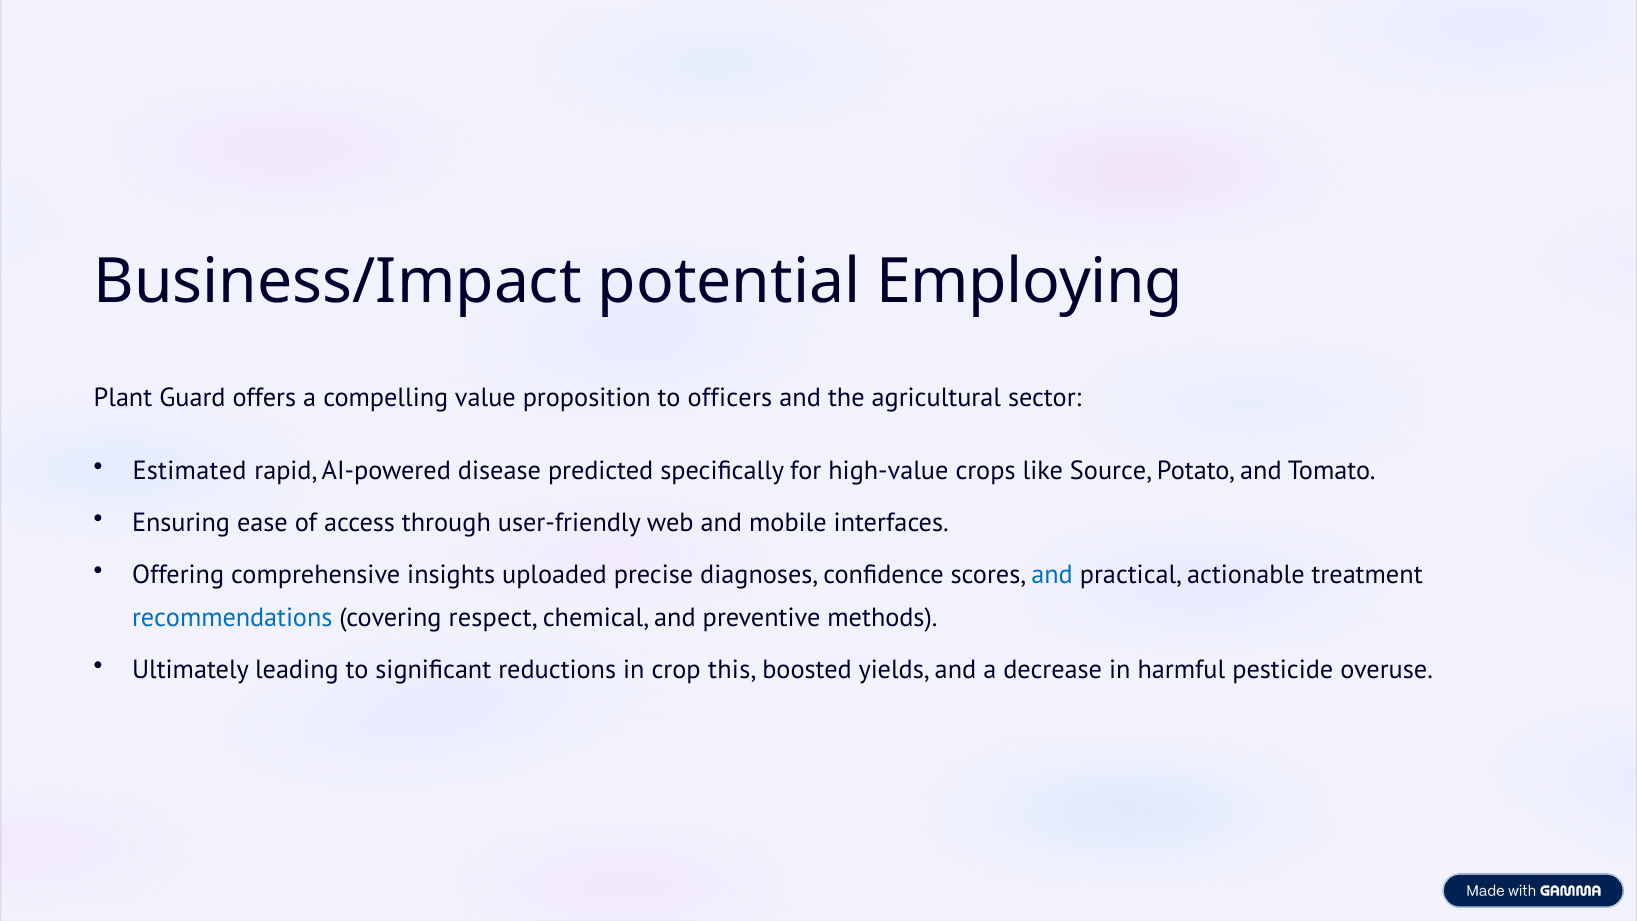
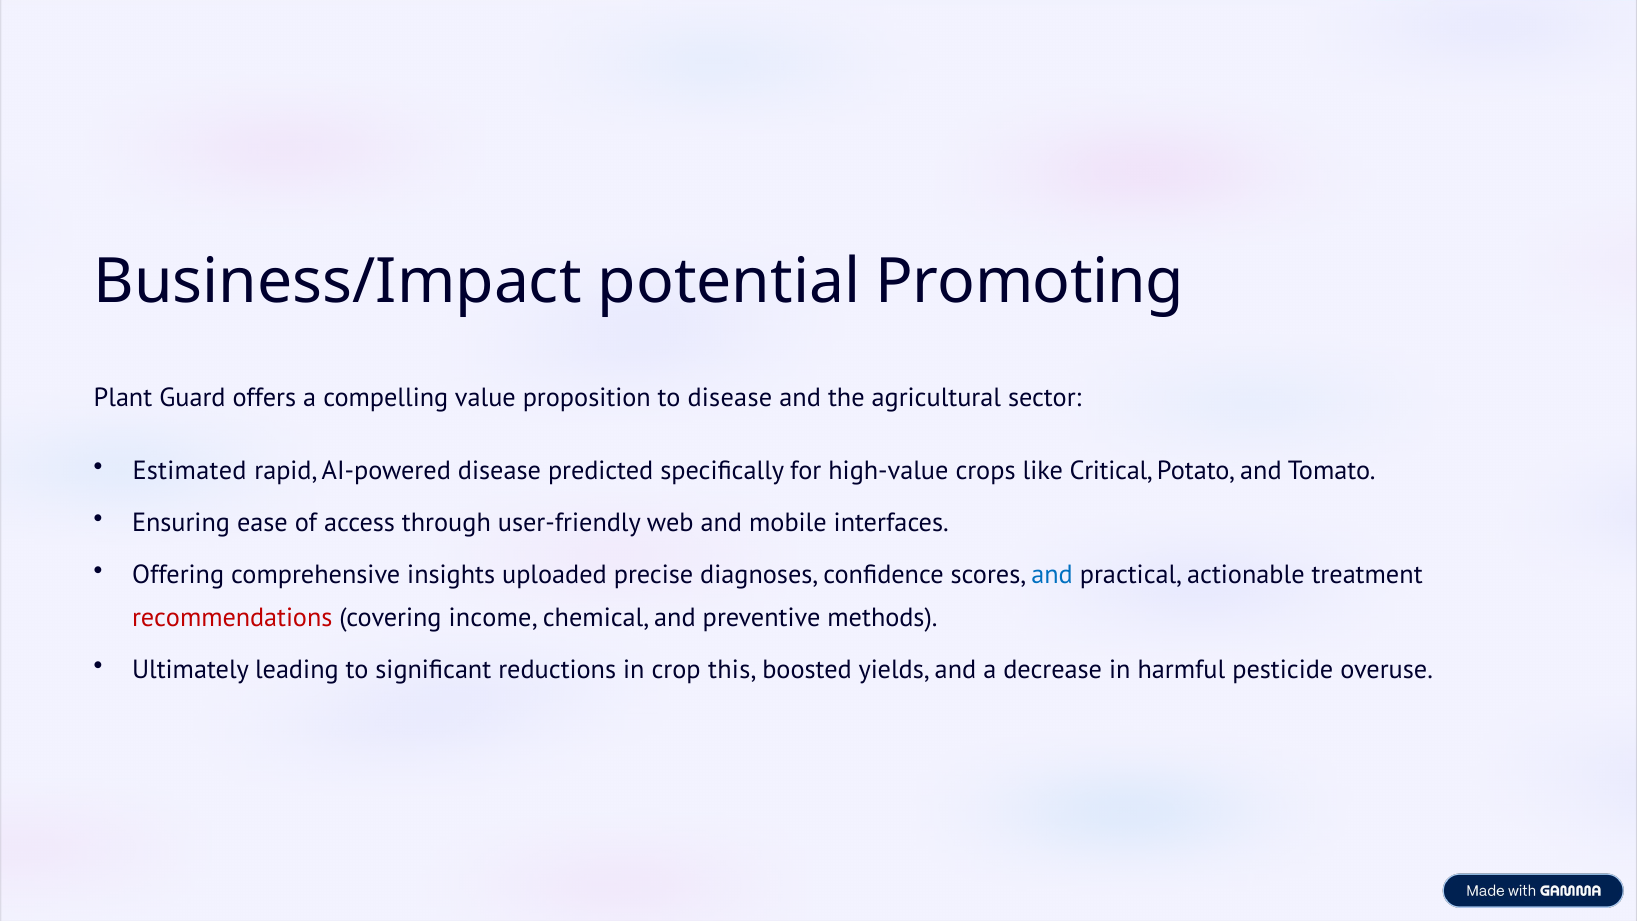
Employing: Employing -> Promoting (1030, 282)
to officers: officers -> disease (730, 398)
Source: Source -> Critical (1111, 470)
recommendations colour: blue -> red (232, 618)
respect: respect -> income (493, 618)
